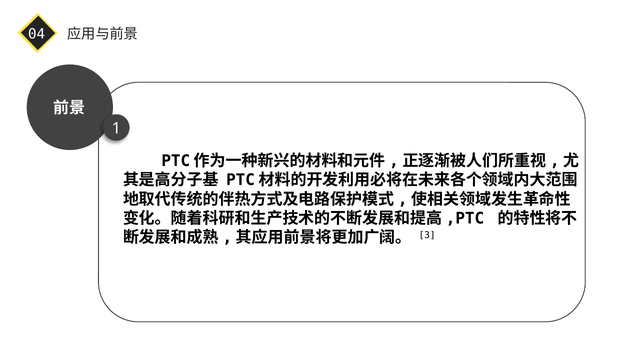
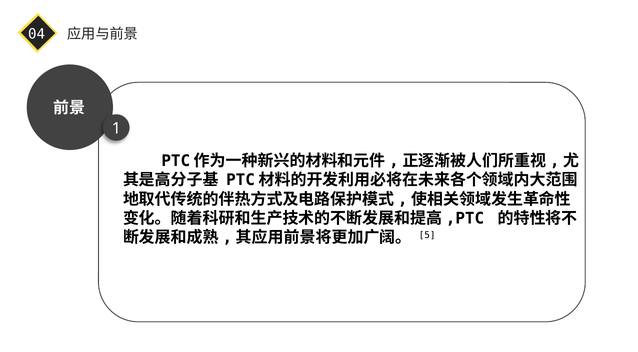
3: 3 -> 5 (427, 235)
